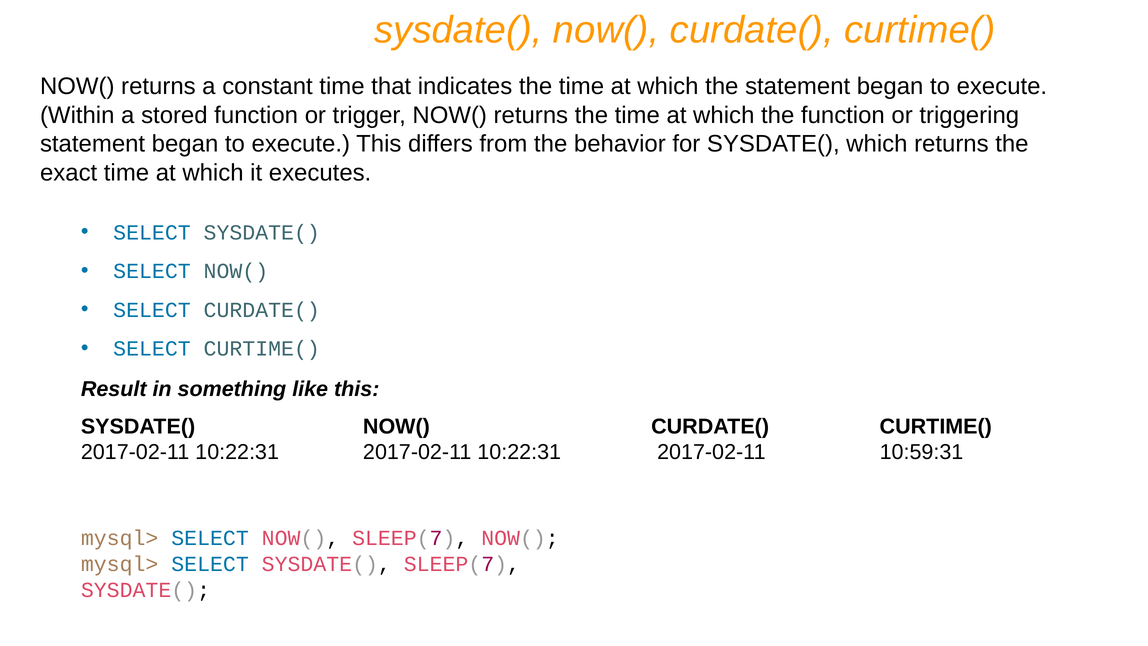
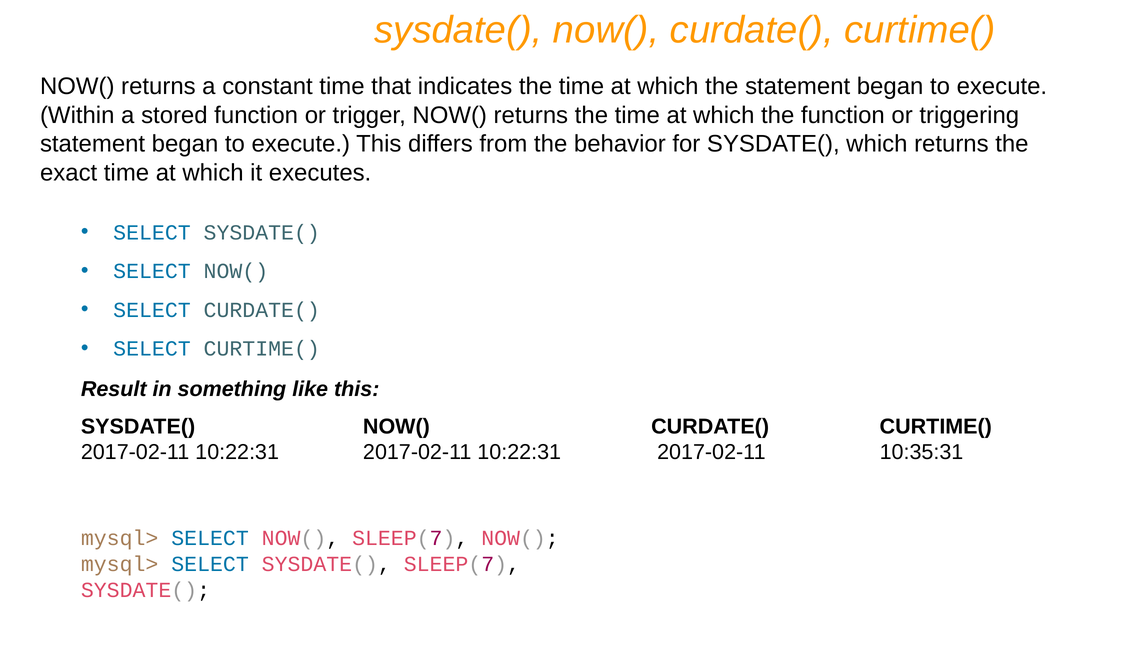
10:59:31: 10:59:31 -> 10:35:31 (921, 452)
